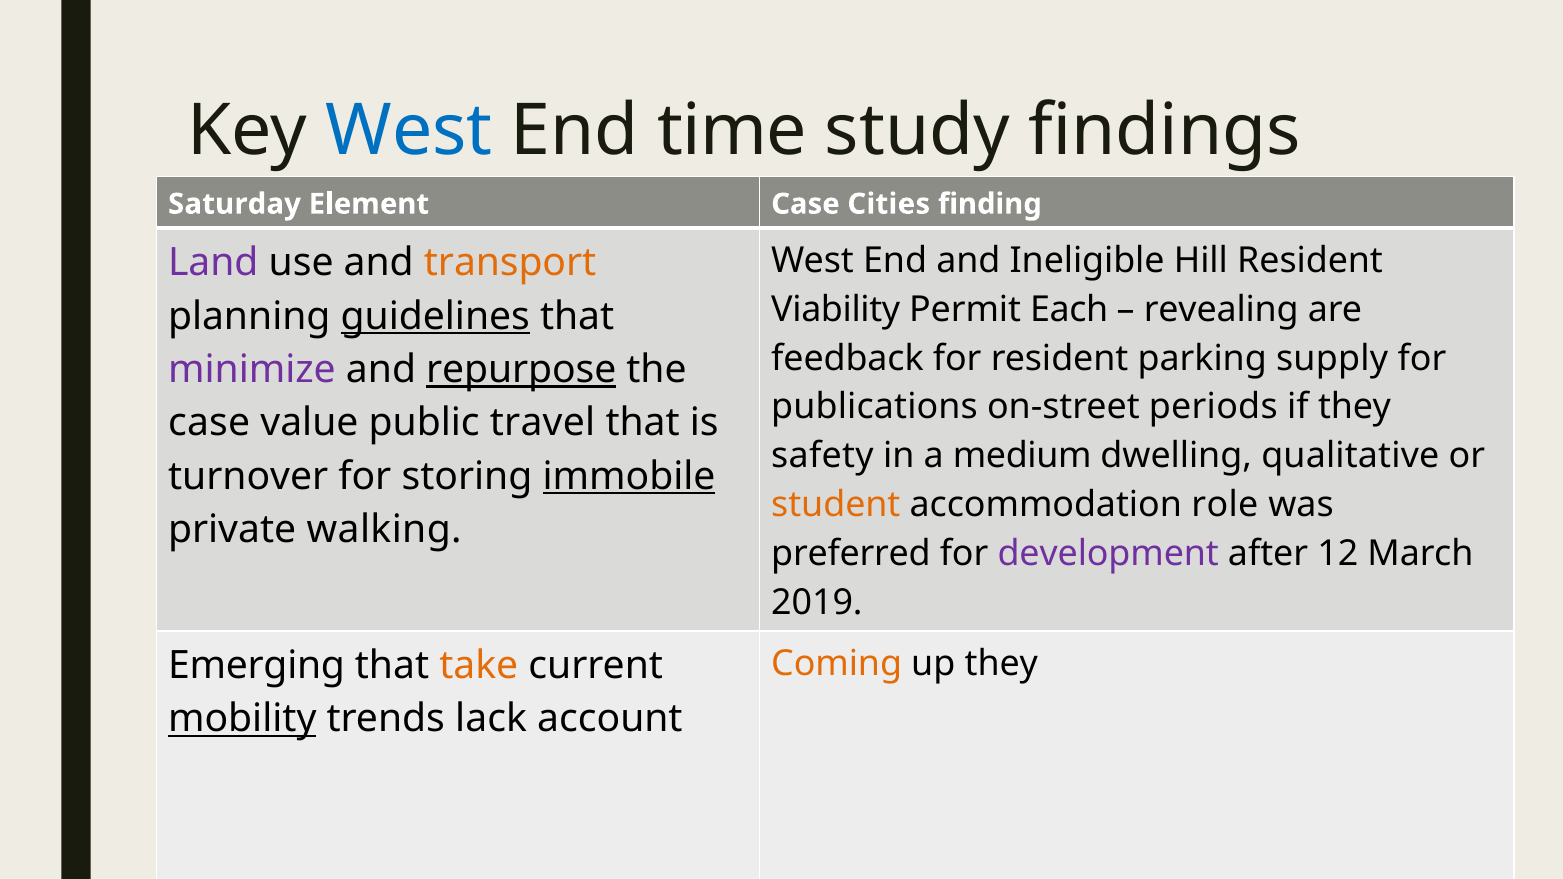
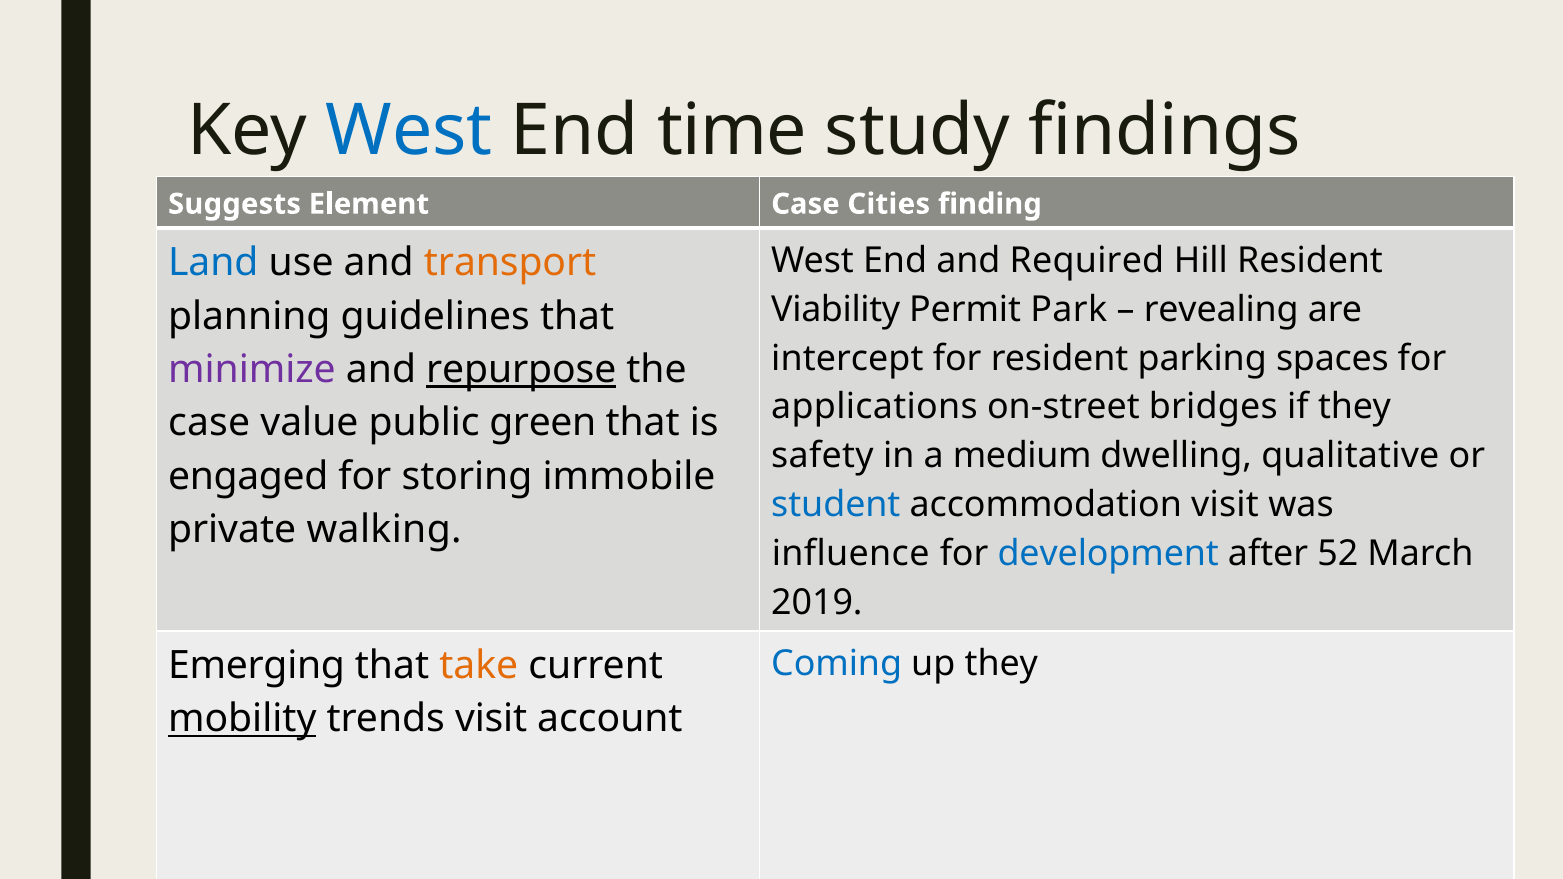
Saturday: Saturday -> Suggests (235, 204)
Ineligible: Ineligible -> Required (1087, 261)
Land colour: purple -> blue (213, 263)
Each: Each -> Park (1069, 309)
guidelines underline: present -> none (435, 316)
feedback: feedback -> intercept (847, 358)
supply: supply -> spaces (1332, 358)
publications: publications -> applications (874, 407)
periods: periods -> bridges (1213, 407)
travel: travel -> green (543, 423)
turnover: turnover -> engaged (248, 476)
immobile underline: present -> none (629, 476)
student colour: orange -> blue (836, 505)
accommodation role: role -> visit (1225, 505)
preferred: preferred -> influence (851, 554)
development colour: purple -> blue (1108, 554)
12: 12 -> 52 (1338, 554)
Coming colour: orange -> blue (837, 663)
trends lack: lack -> visit (491, 719)
